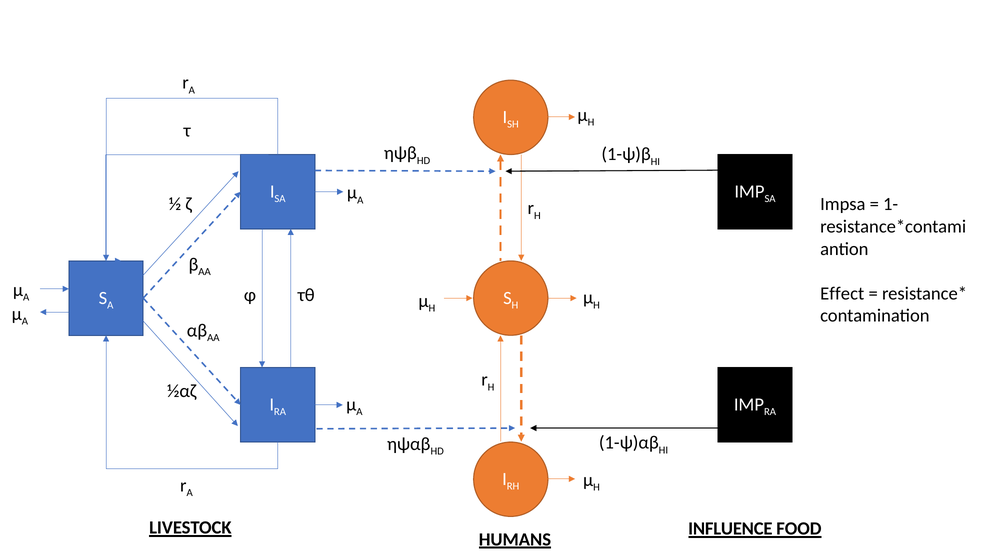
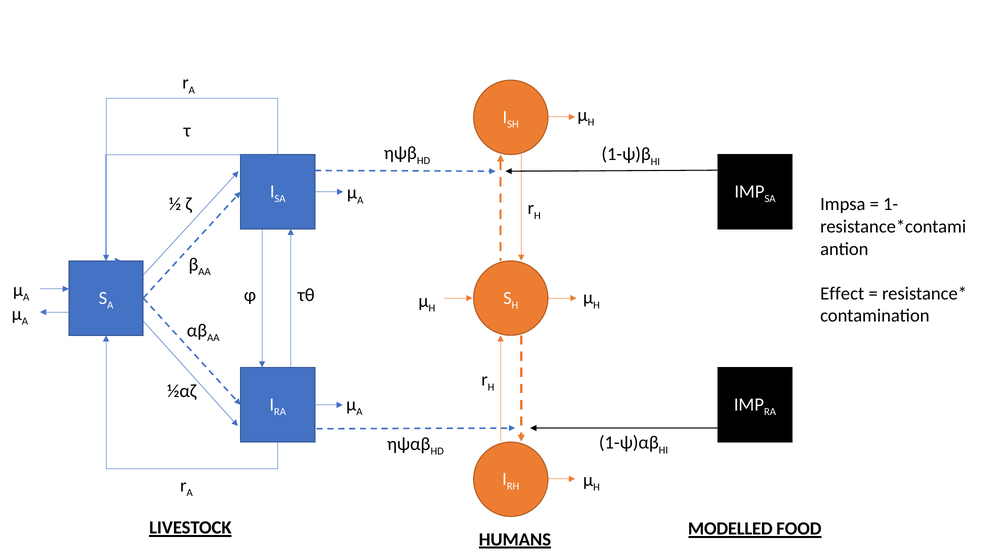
INFLUENCE: INFLUENCE -> MODELLED (730, 528)
